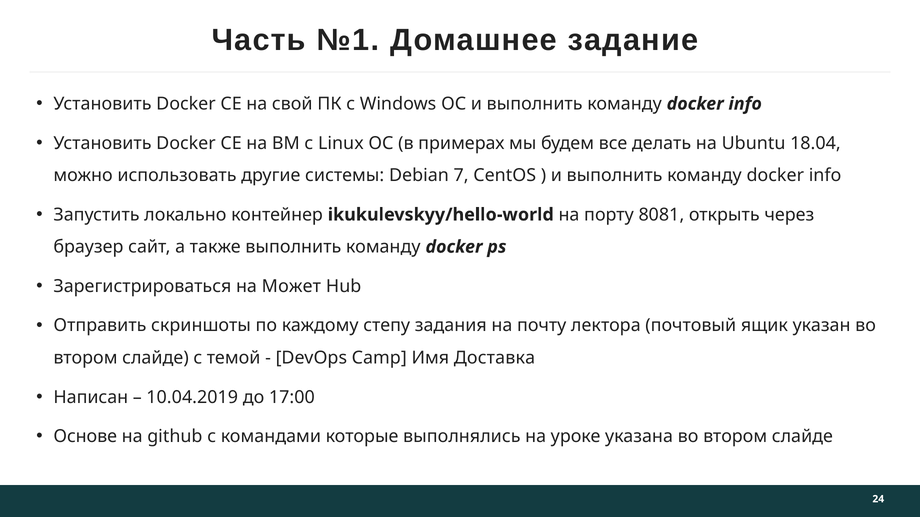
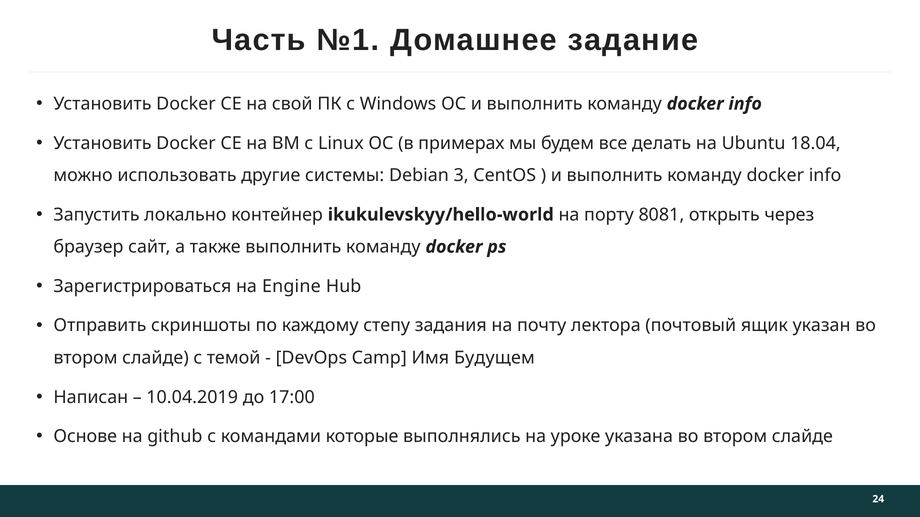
7: 7 -> 3 (461, 175)
Может: Может -> Engine (291, 287)
Доставка: Доставка -> Будущем (494, 358)
